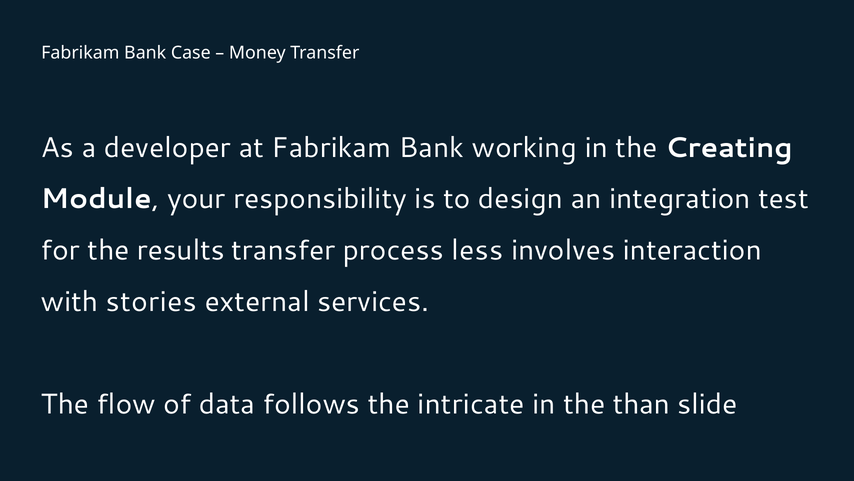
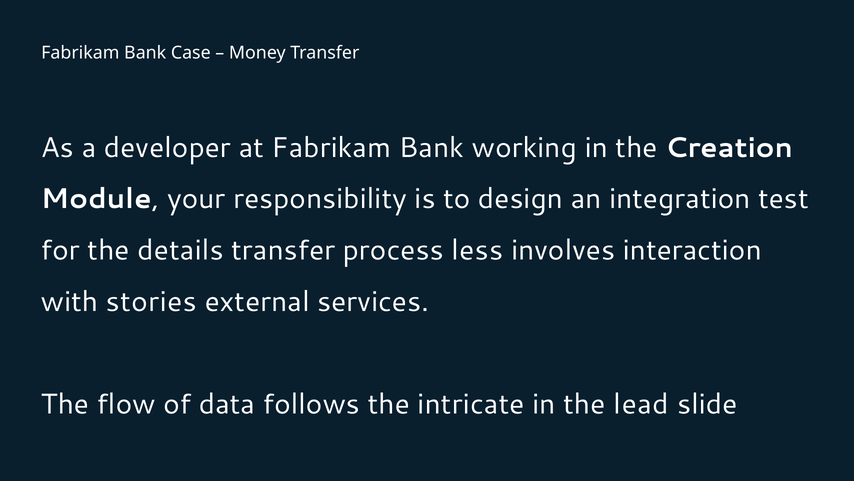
Creating: Creating -> Creation (729, 148)
results: results -> details (181, 250)
than: than -> lead (641, 404)
